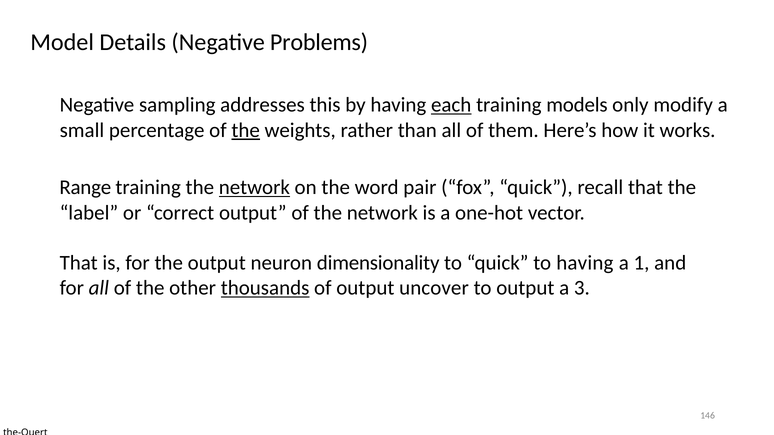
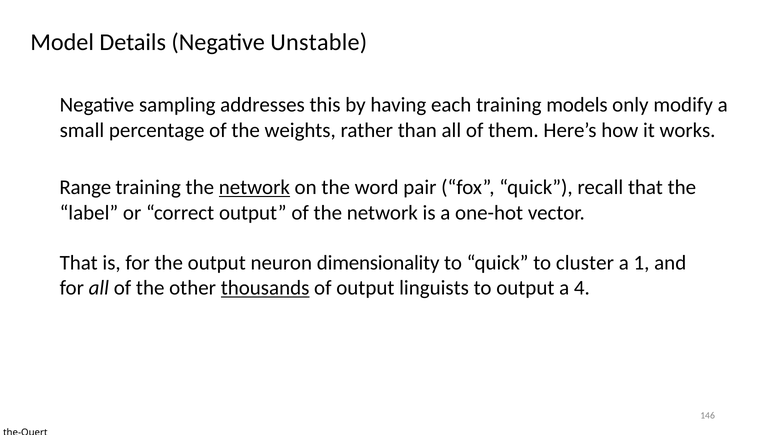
Problems: Problems -> Unstable (319, 42)
each underline: present -> none (451, 105)
the underline: present -> none (246, 130)
to having: having -> cluster (585, 263)
uncover: uncover -> linguists (434, 288)
3: 3 -> 4 (582, 288)
